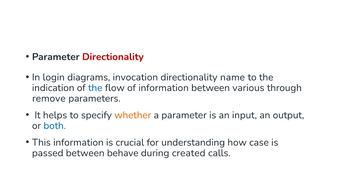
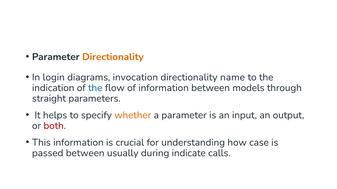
Directionality colour: red -> orange (113, 57)
various: various -> models (248, 88)
remove: remove -> straight (49, 99)
both colour: blue -> red (55, 126)
behave: behave -> usually (123, 153)
created: created -> indicate (189, 153)
